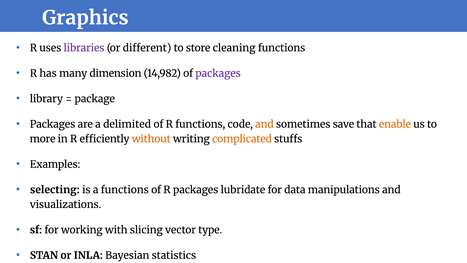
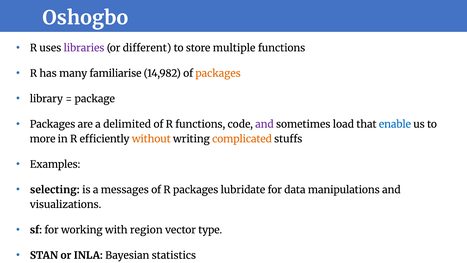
Graphics: Graphics -> Oshogbo (85, 18)
cleaning: cleaning -> multiple (234, 48)
dimension: dimension -> familiarise (115, 73)
packages colour: purple -> orange (218, 73)
and colour: orange -> purple (264, 124)
save: save -> load (343, 124)
enable colour: orange -> blue (395, 124)
a functions: functions -> messages (125, 190)
slicing: slicing -> region (146, 230)
